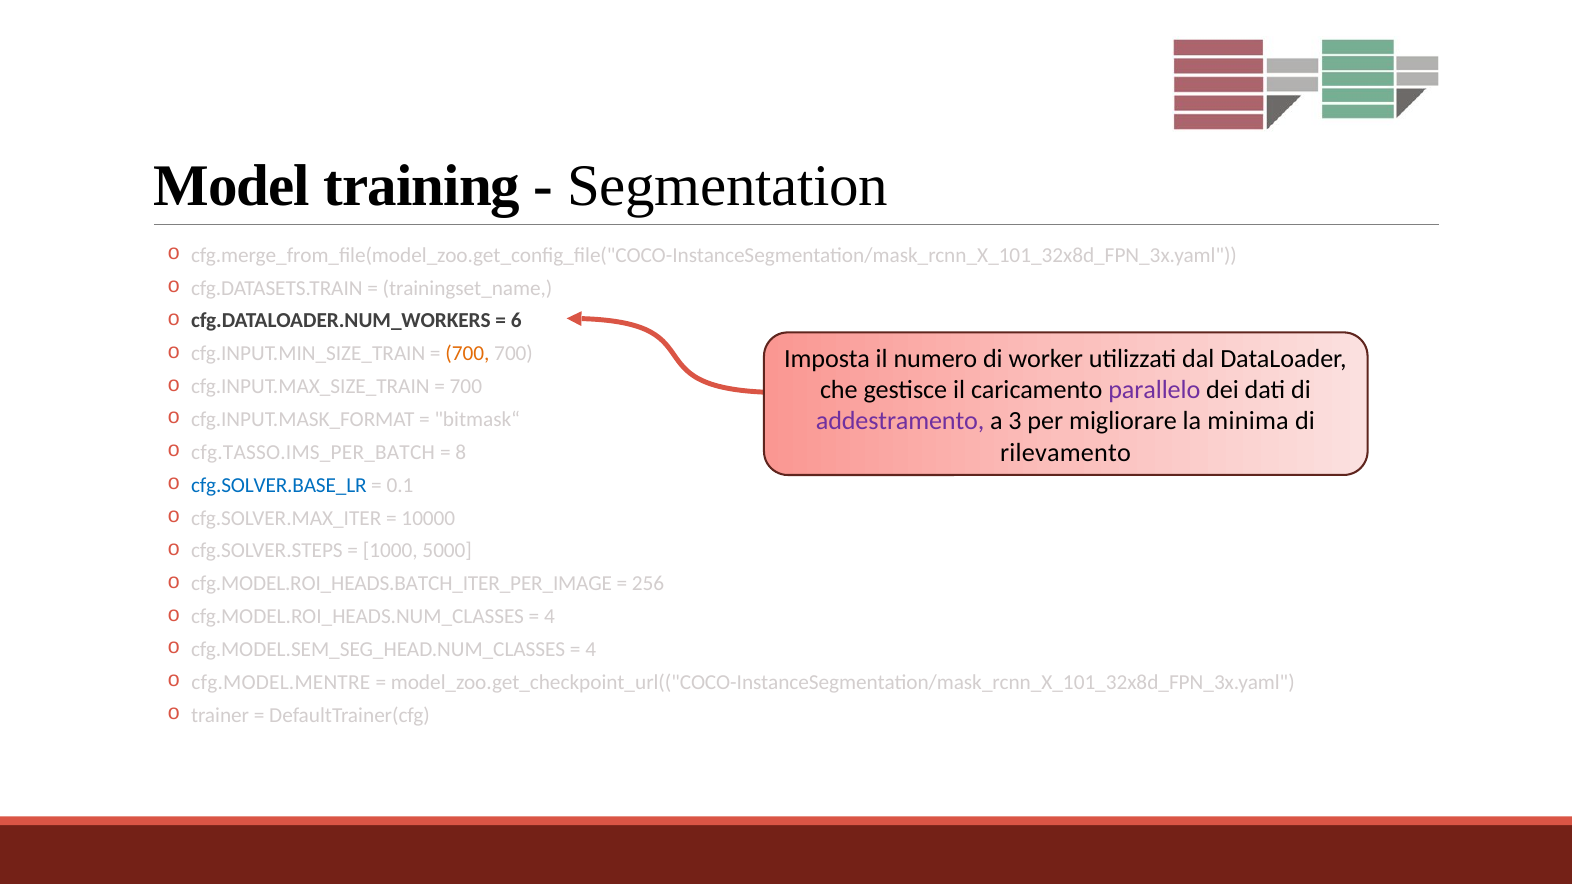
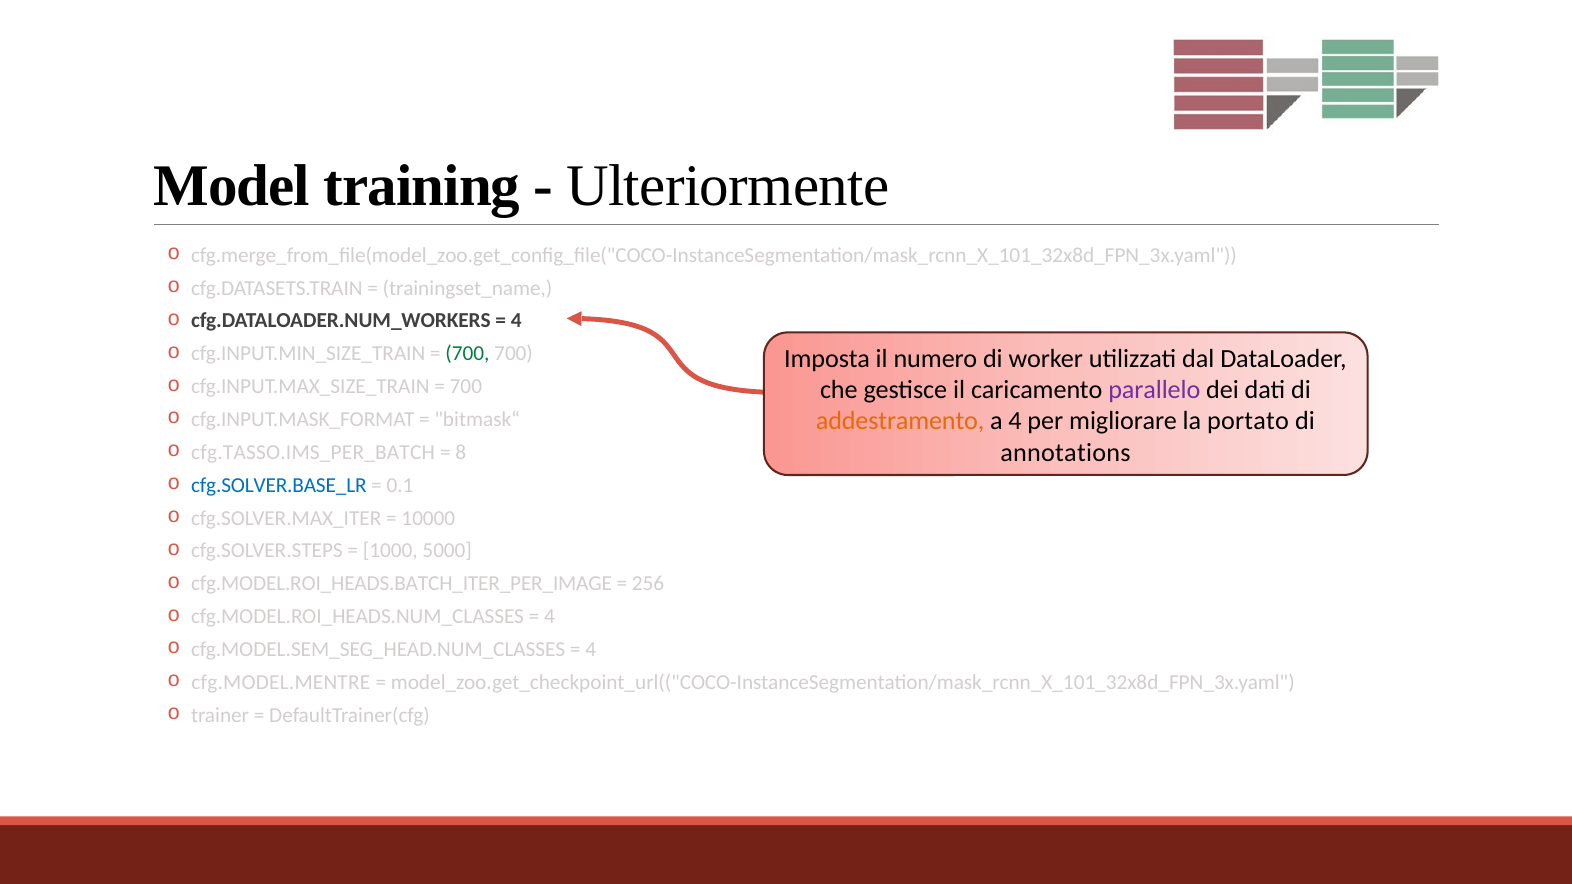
Segmentation: Segmentation -> Ulteriormente (728, 187)
6: 6 -> 4 (516, 321)
700 colour: orange -> green (467, 354)
addestramento colour: purple -> orange (900, 421)
a 3: 3 -> 4 (1015, 421)
minima: minima -> portato (1248, 421)
rilevamento: rilevamento -> annotations (1065, 453)
